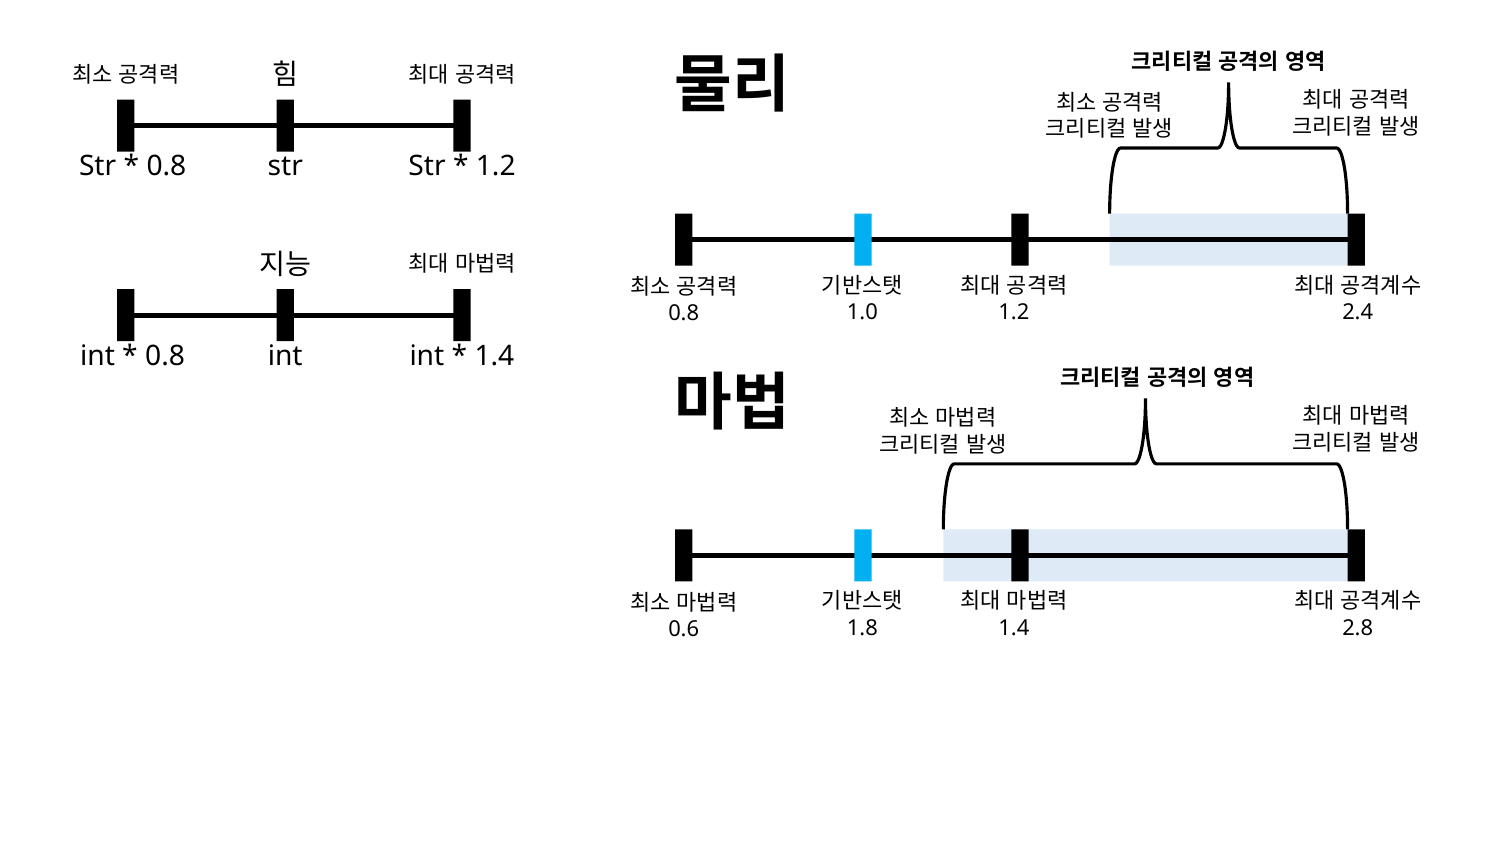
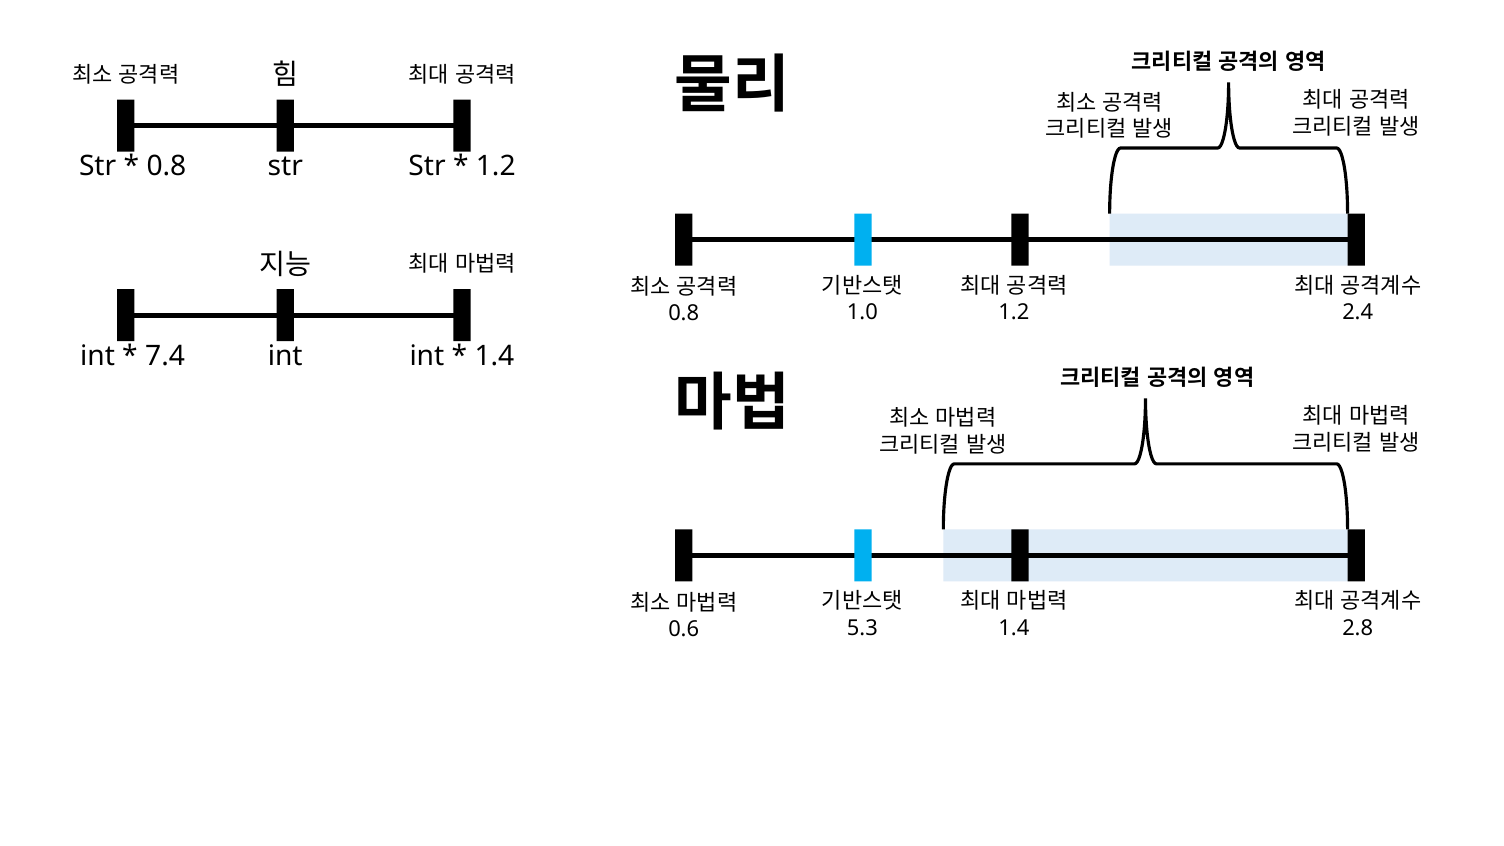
0.8: 0.8 -> 7.4 (165, 356)
1.8: 1.8 -> 5.3 (862, 628)
